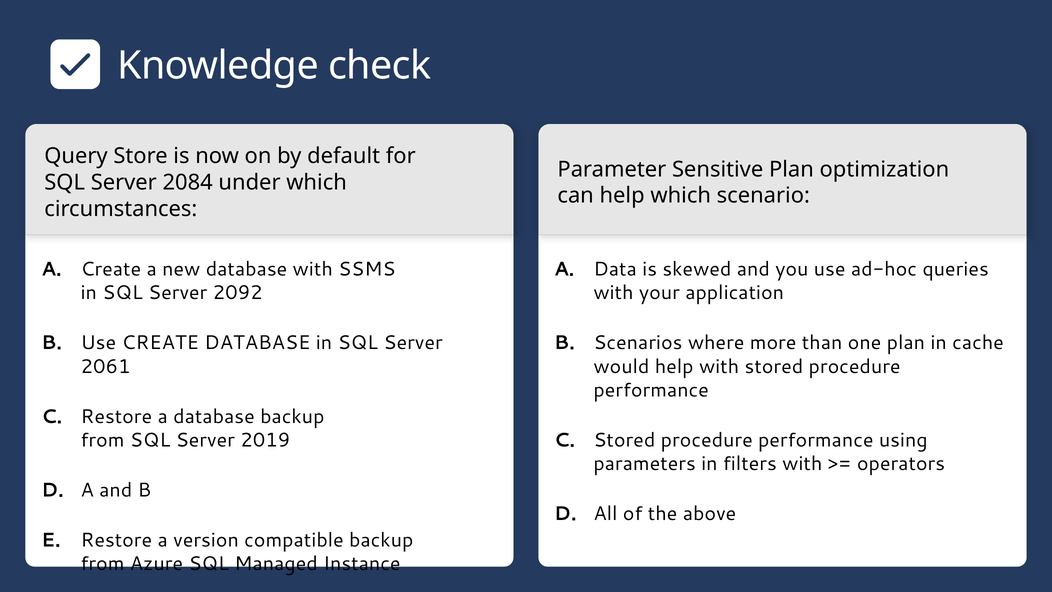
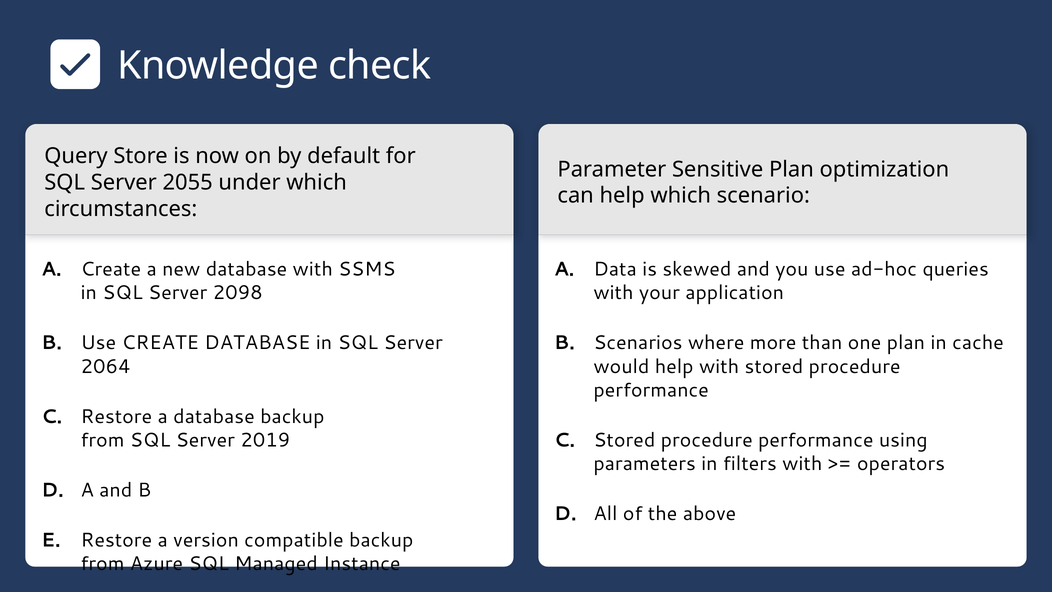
2084: 2084 -> 2055 (188, 182)
2092: 2092 -> 2098 (238, 293)
2061: 2061 -> 2064 (106, 366)
